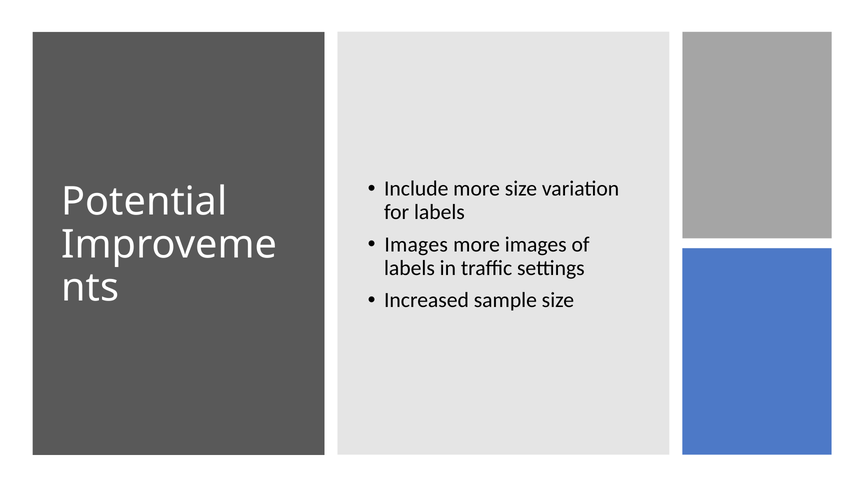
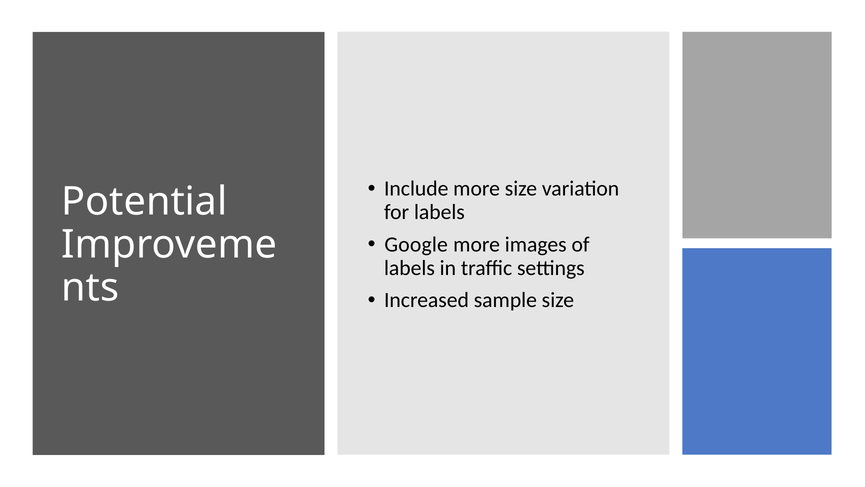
Images: Images -> Google (416, 244)
